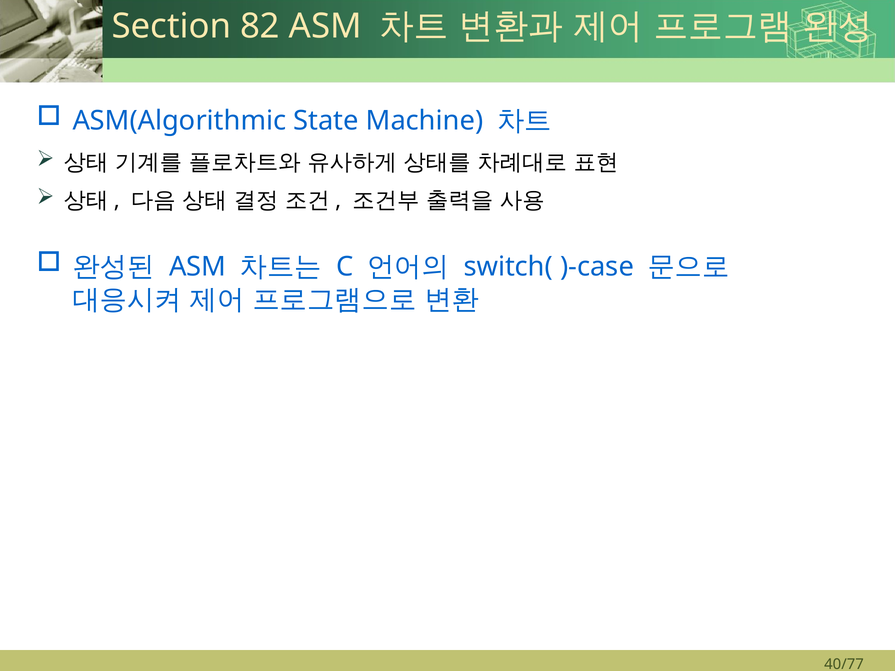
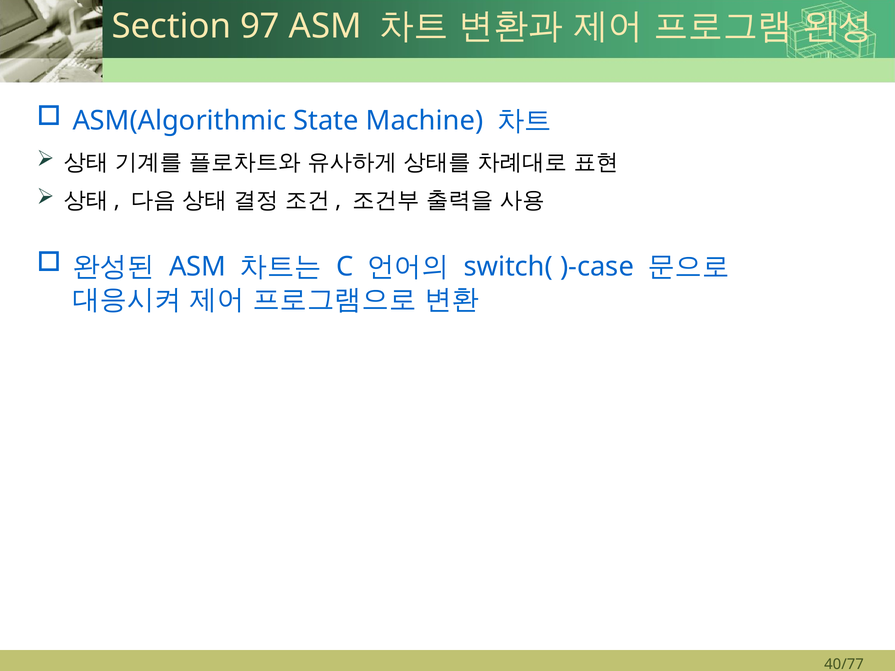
82: 82 -> 97 (260, 26)
